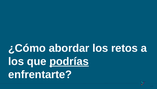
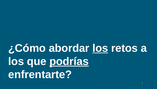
los underline: none -> present (100, 48)
